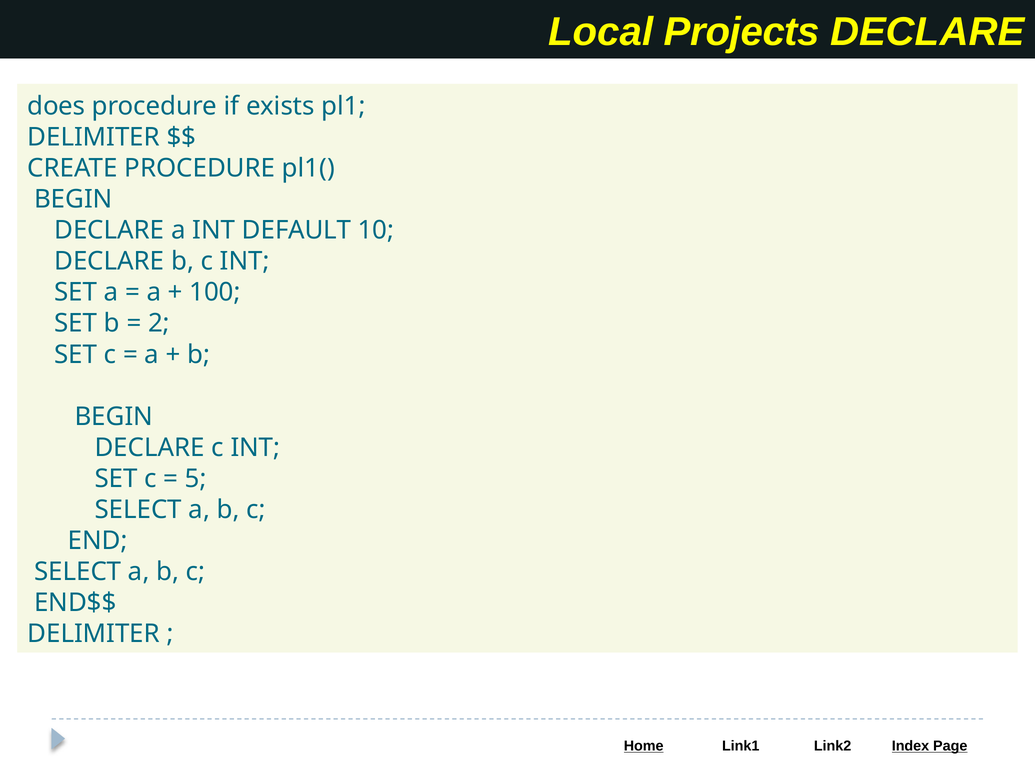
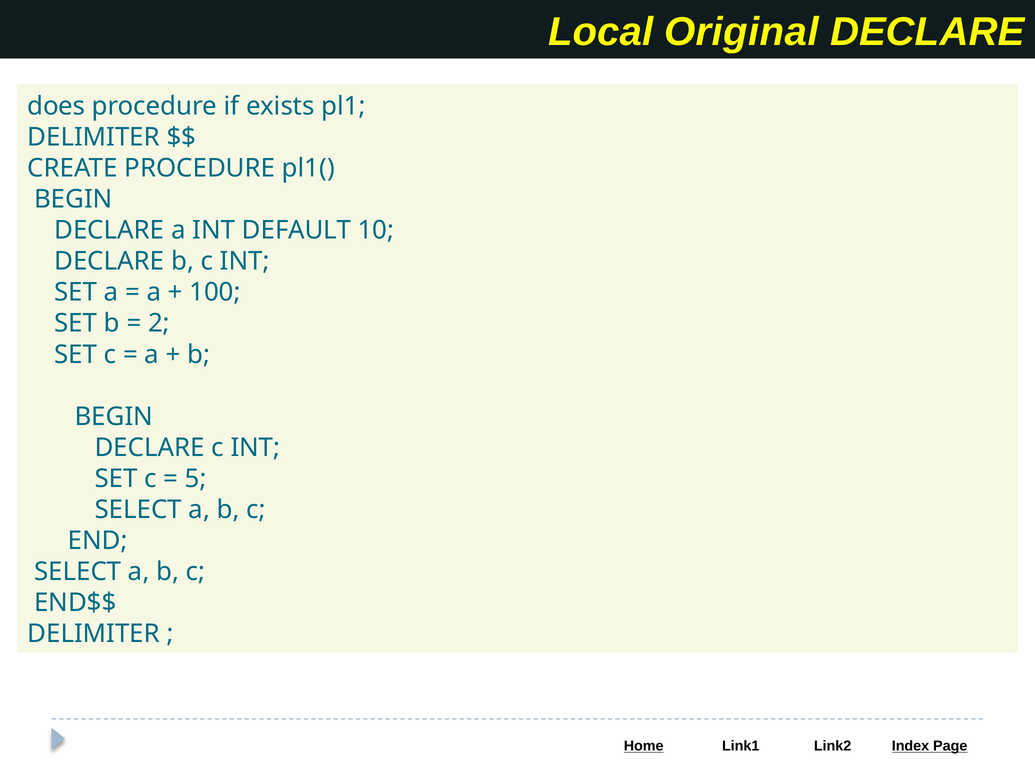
Projects: Projects -> Original (742, 32)
